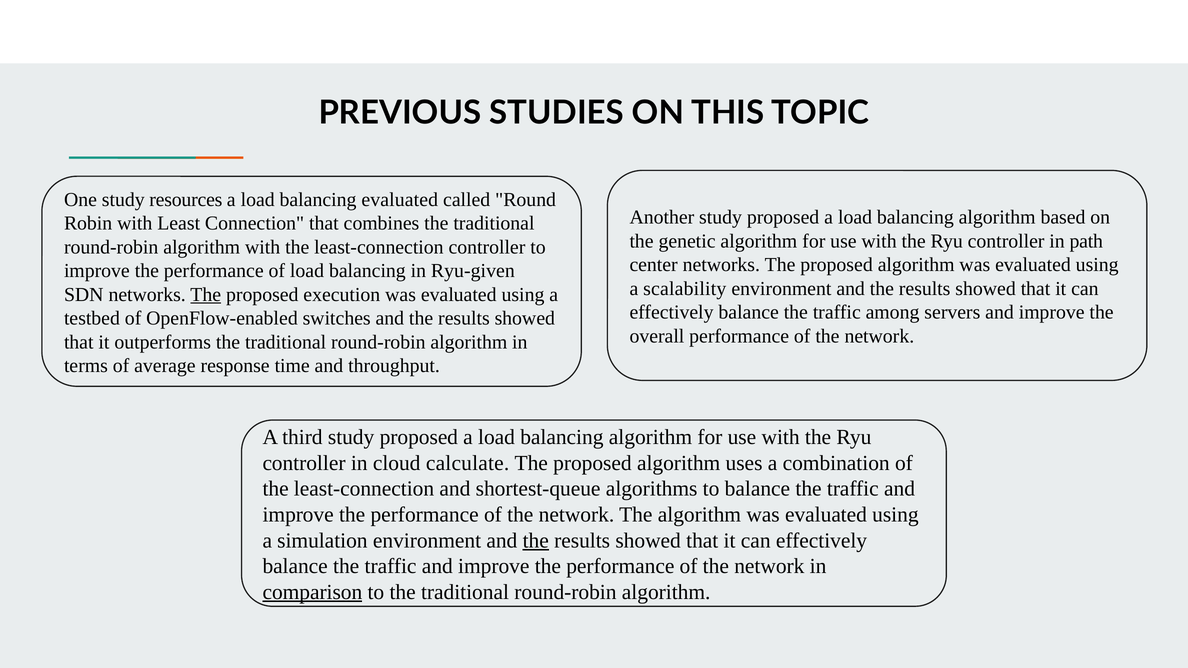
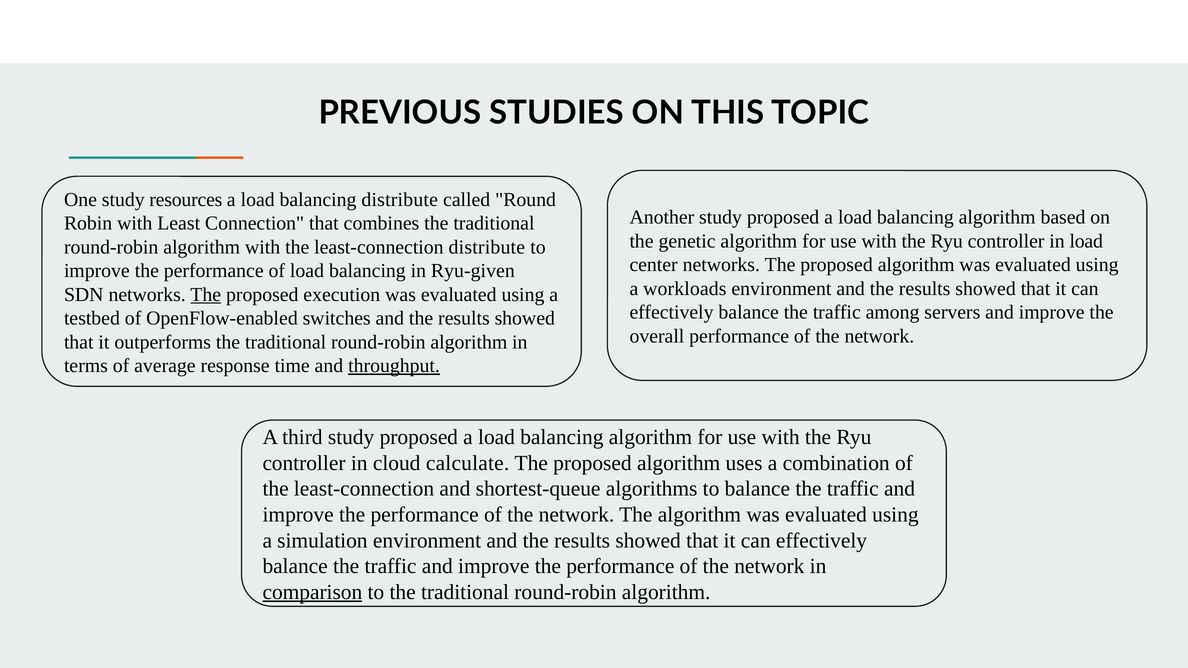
balancing evaluated: evaluated -> distribute (400, 200)
in path: path -> load (1086, 241)
least-connection controller: controller -> distribute (487, 247)
scalability: scalability -> workloads (685, 289)
throughput underline: none -> present (394, 366)
the underline: present -> none (536, 541)
